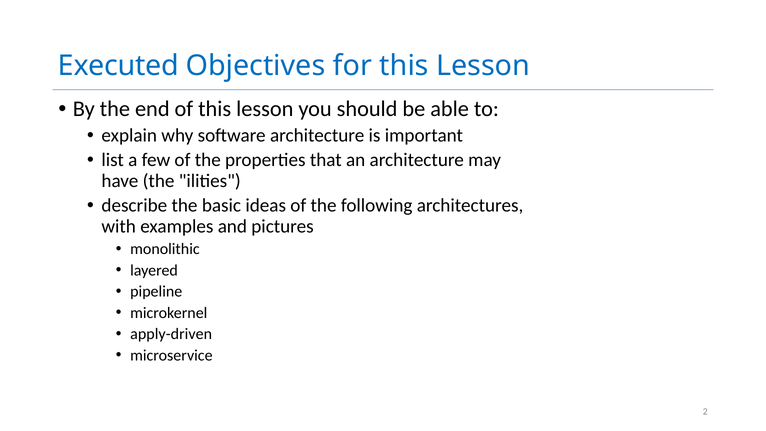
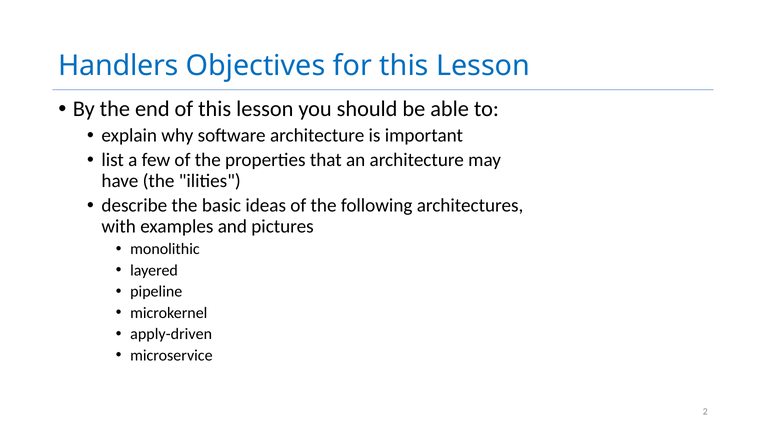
Executed: Executed -> Handlers (118, 66)
